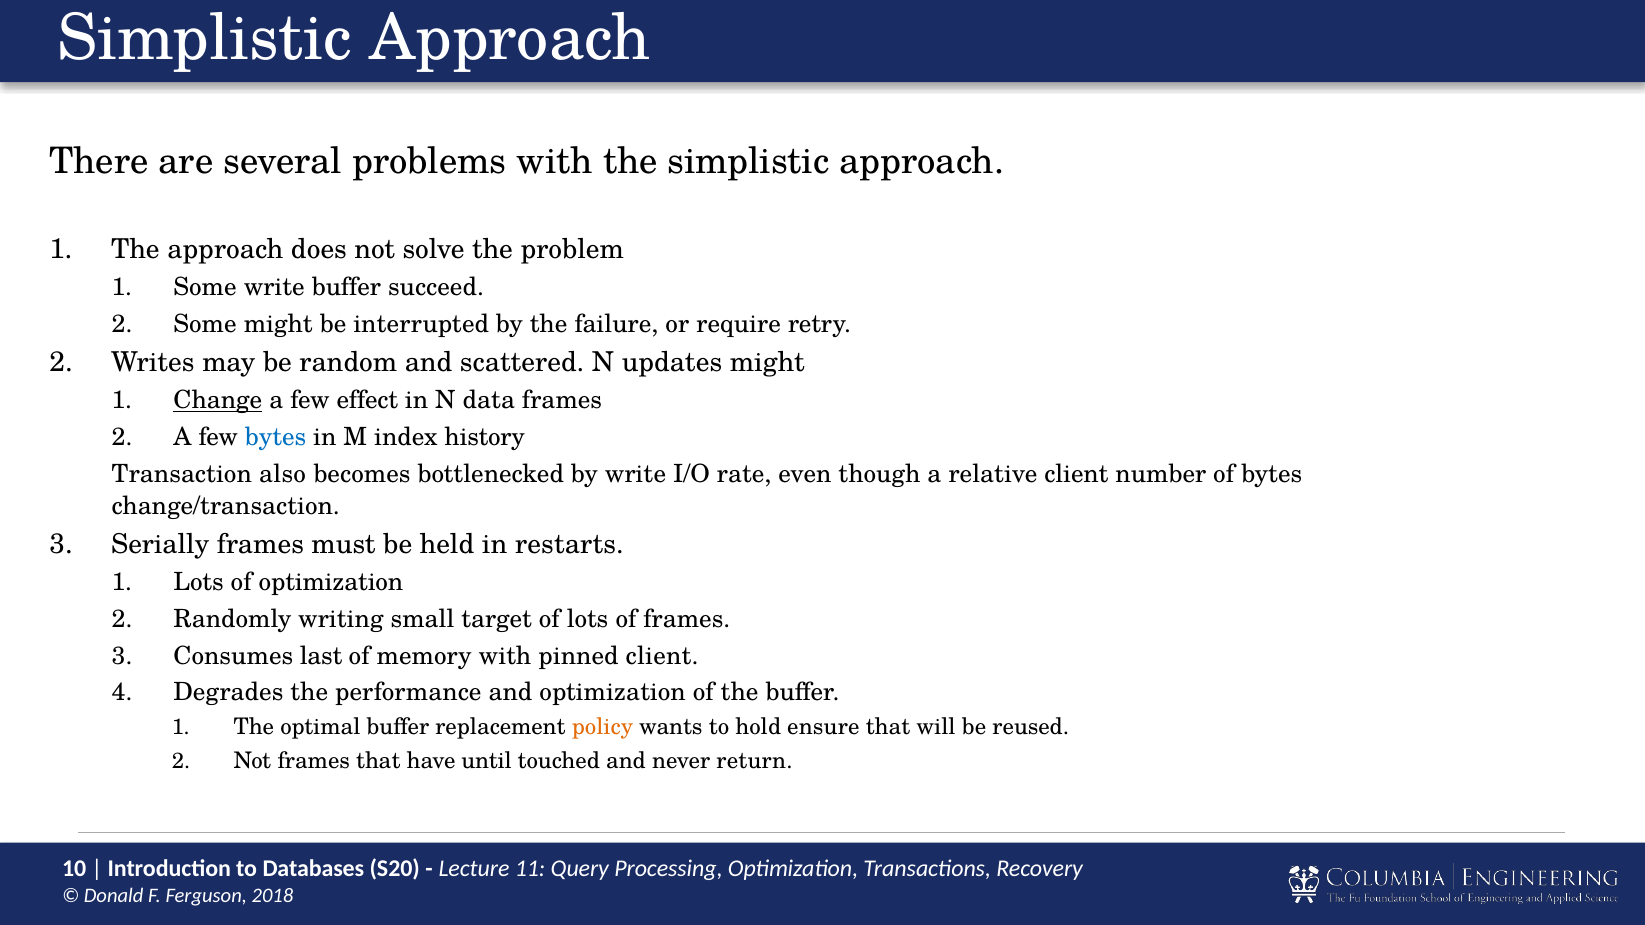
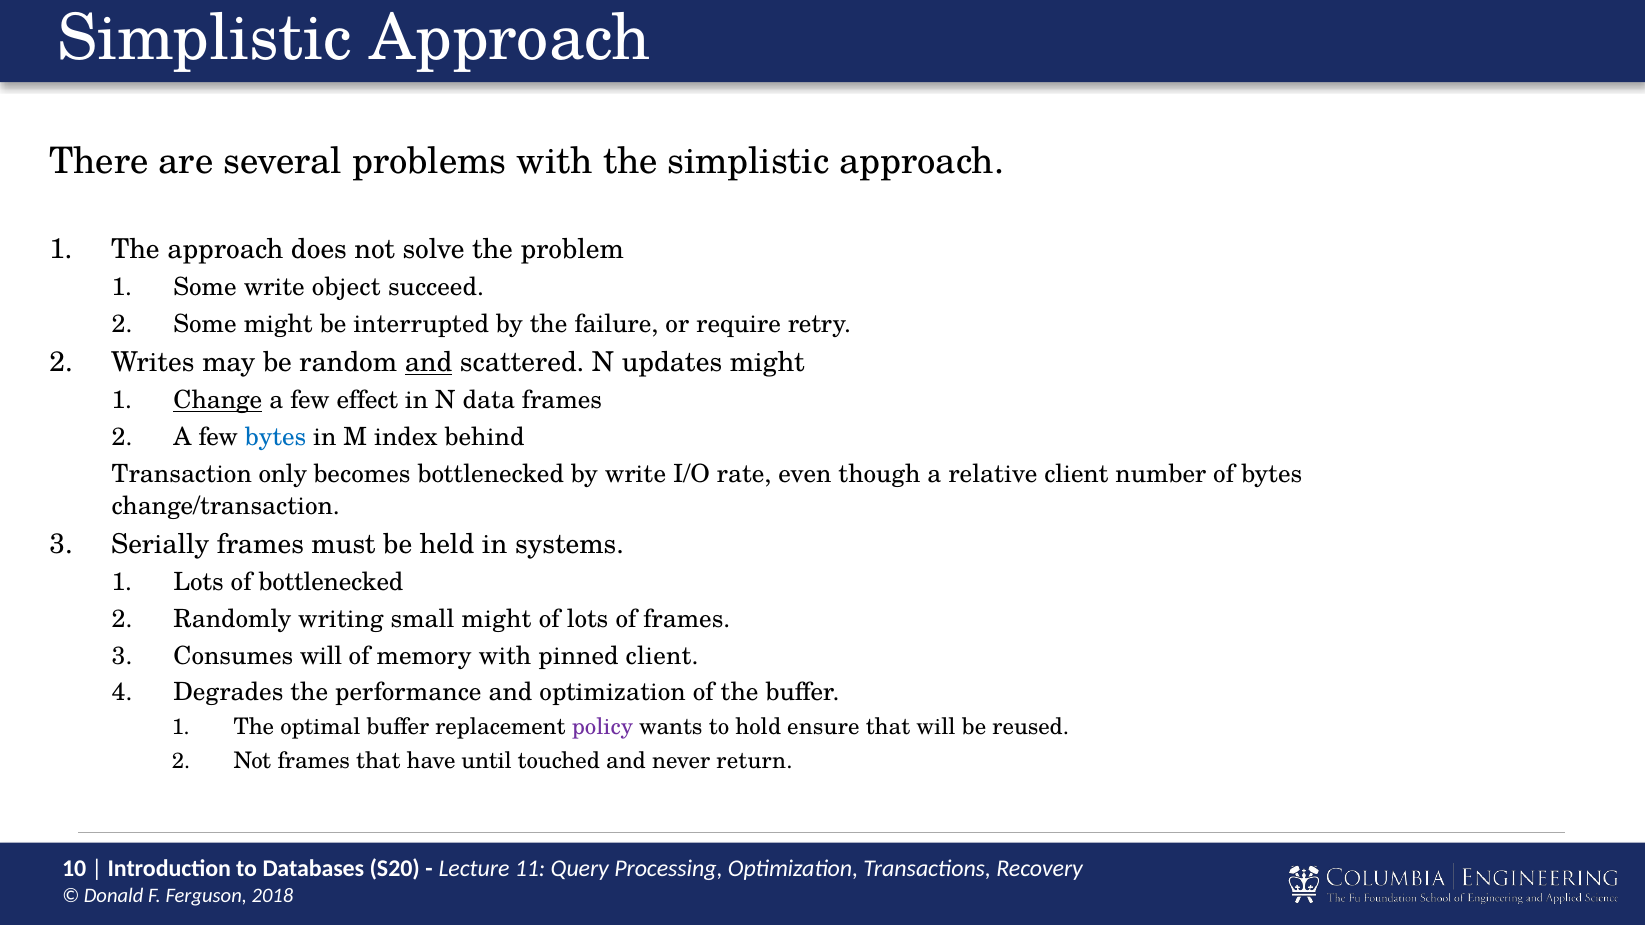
write buffer: buffer -> object (346, 288)
and underline: none -> present (429, 363)
history: history -> behind (485, 437)
also: also -> only (283, 474)
restarts: restarts -> systems (570, 545)
of optimization: optimization -> bottlenecked (331, 583)
small target: target -> might (497, 619)
Consumes last: last -> will (321, 656)
policy colour: orange -> purple (602, 728)
